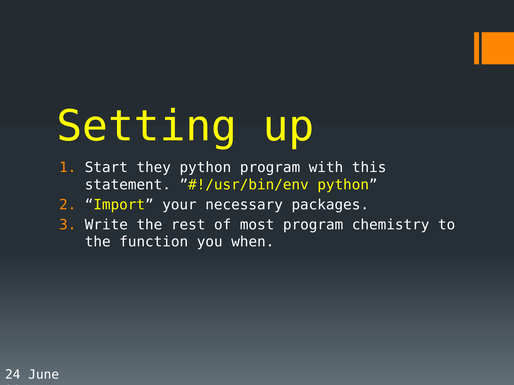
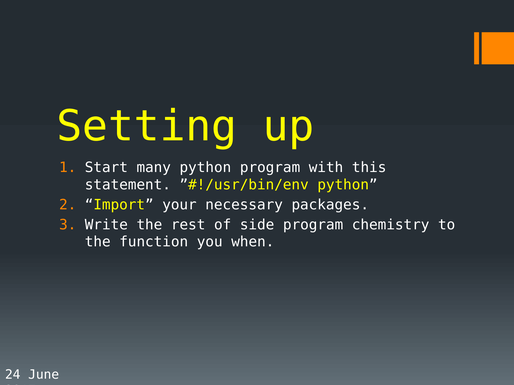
they: they -> many (154, 168)
most: most -> side (257, 225)
